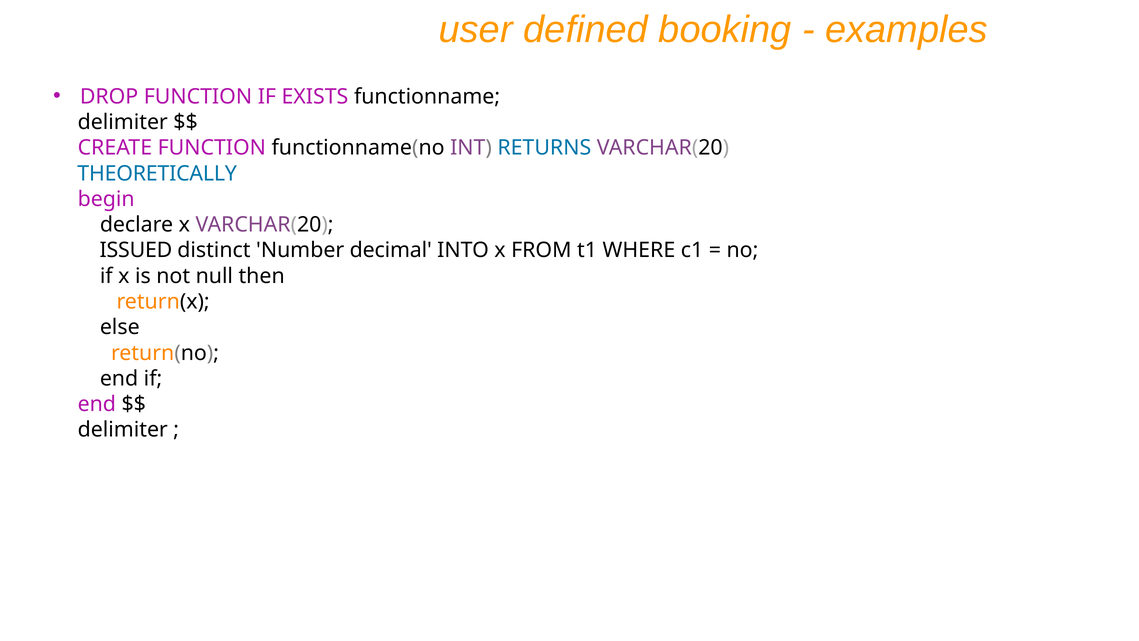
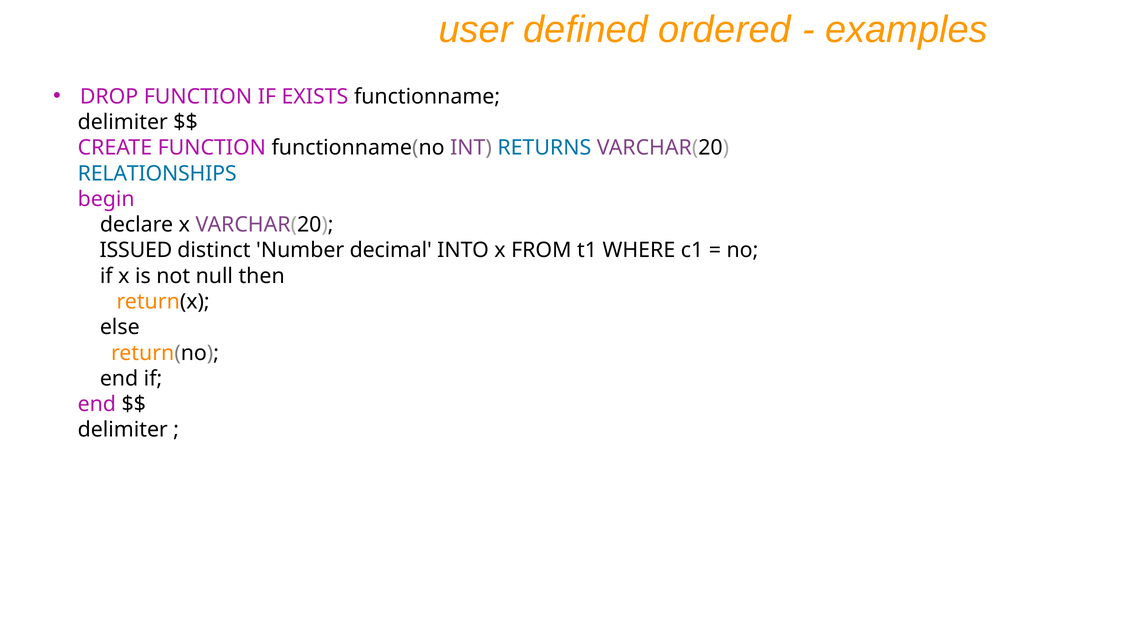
booking: booking -> ordered (725, 30)
THEORETICALLY: THEORETICALLY -> RELATIONSHIPS (157, 173)
